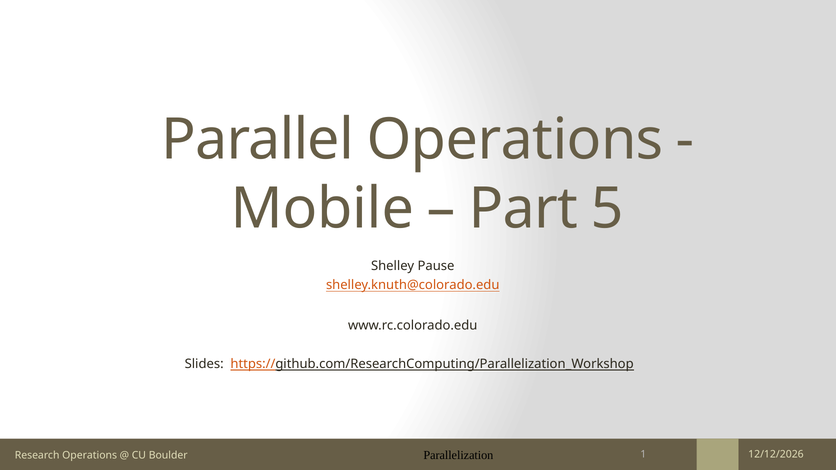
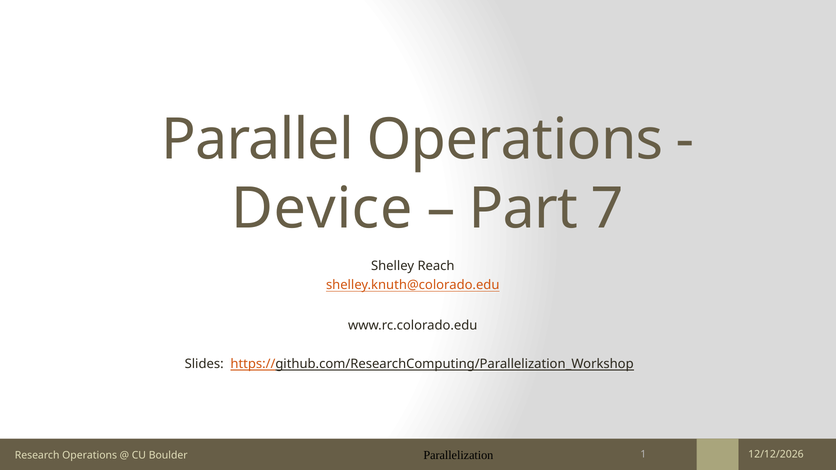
Mobile: Mobile -> Device (322, 209)
5: 5 -> 7 (607, 209)
Pause: Pause -> Reach (436, 266)
